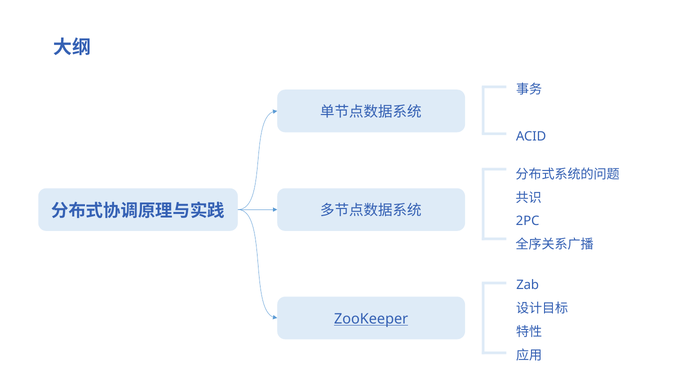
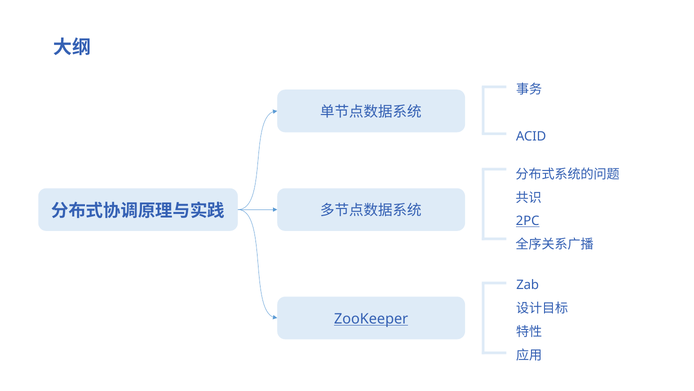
2PC underline: none -> present (528, 221)
